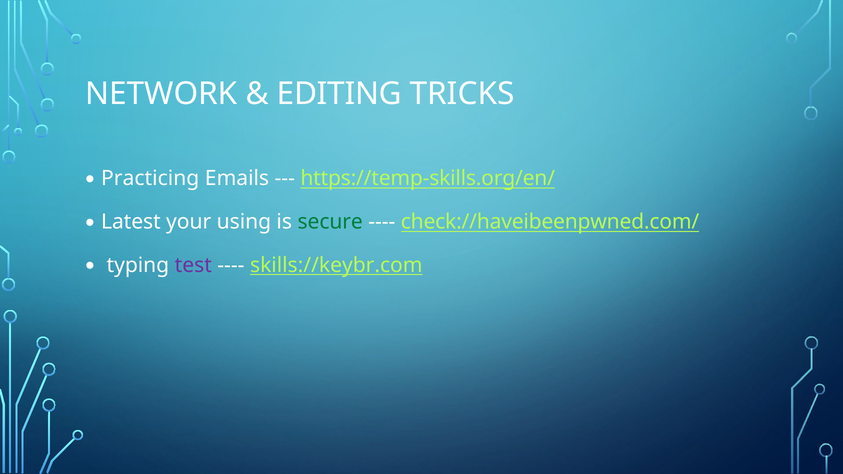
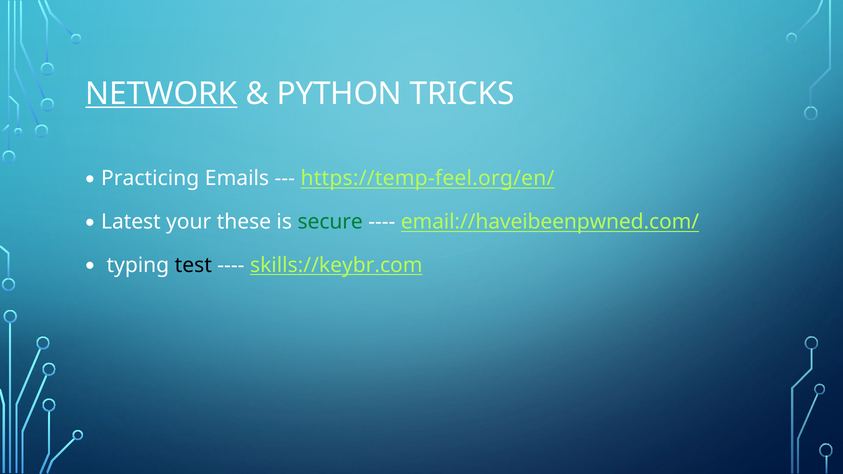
NETWORK underline: none -> present (161, 94)
EDITING: EDITING -> PYTHON (339, 94)
https://temp-skills.org/en/: https://temp-skills.org/en/ -> https://temp-feel.org/en/ (427, 179)
using: using -> these (244, 222)
check://haveibeenpwned.com/: check://haveibeenpwned.com/ -> email://haveibeenpwned.com/ (550, 222)
test colour: purple -> black (193, 265)
